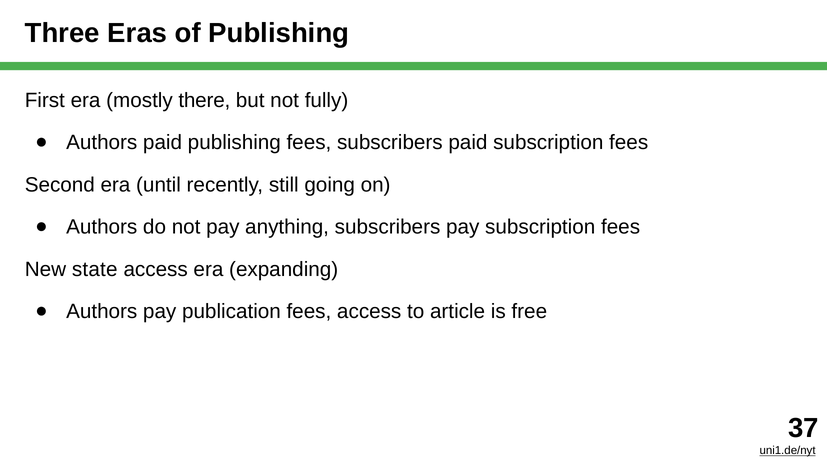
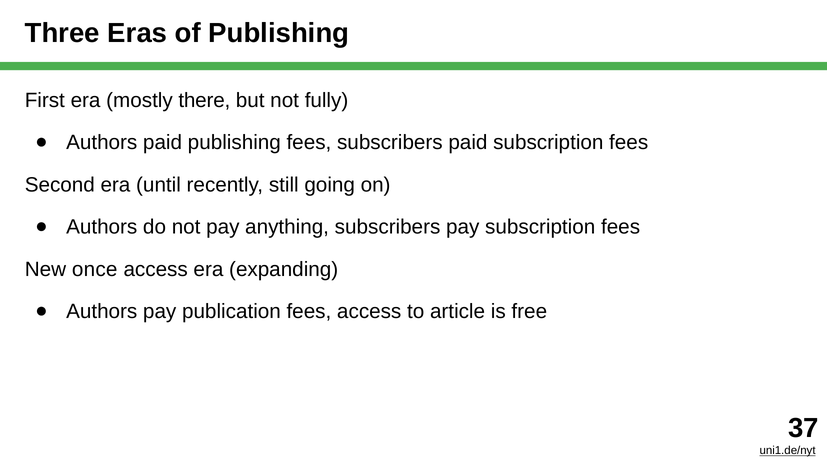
state: state -> once (95, 269)
